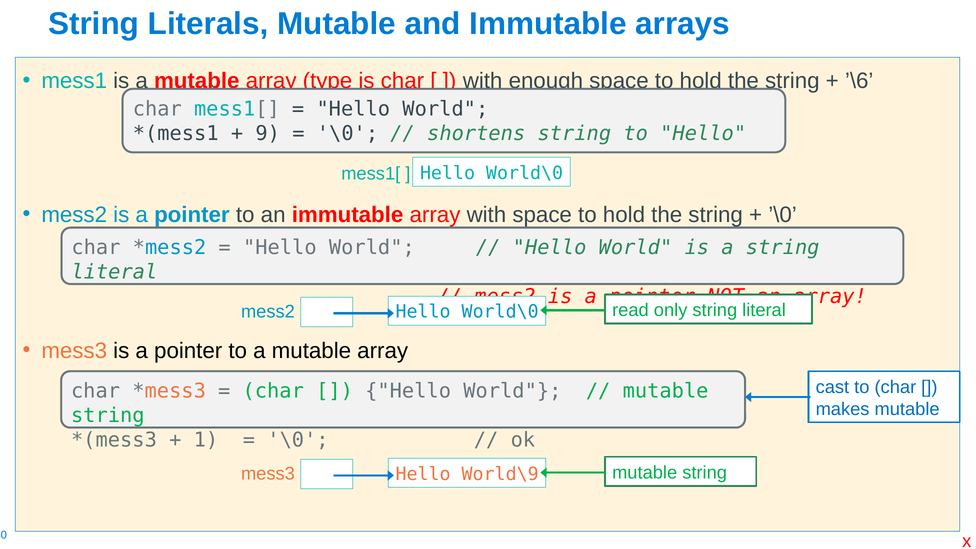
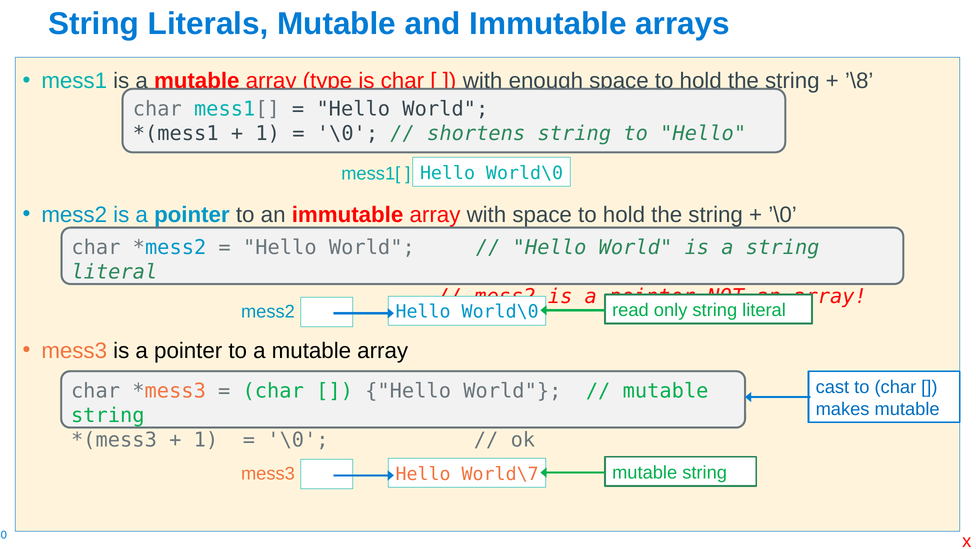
’\6: ’\6 -> ’\8 (859, 81)
9: 9 -> 1 (268, 133)
World\9: World\9 -> World\7 (500, 474)
